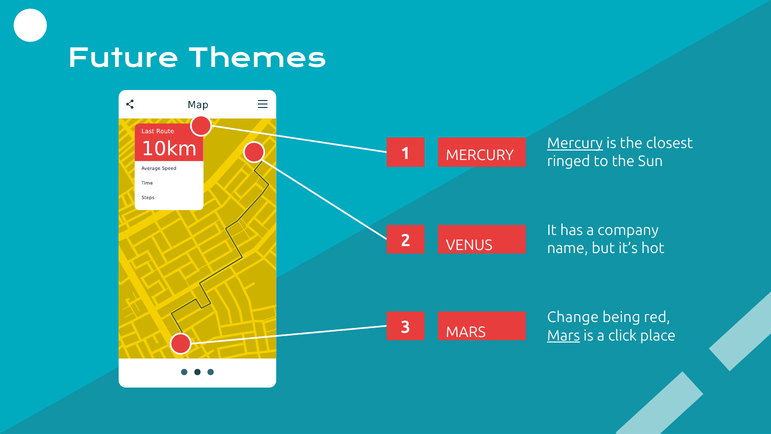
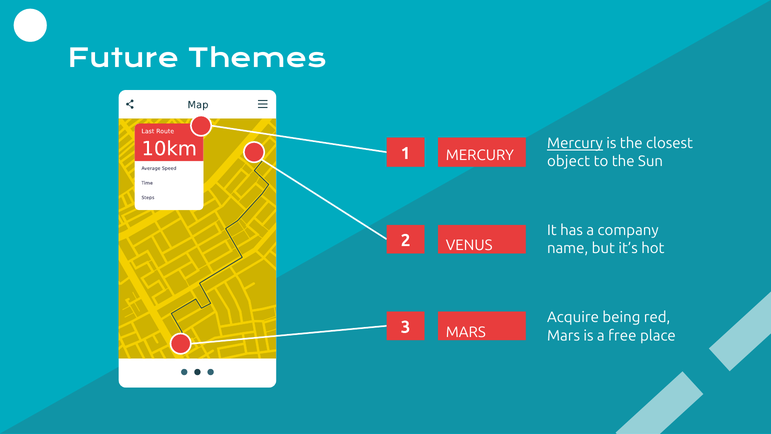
ringed: ringed -> object (569, 161)
Change: Change -> Acquire (573, 317)
Mars underline: present -> none (564, 335)
click: click -> free (622, 335)
